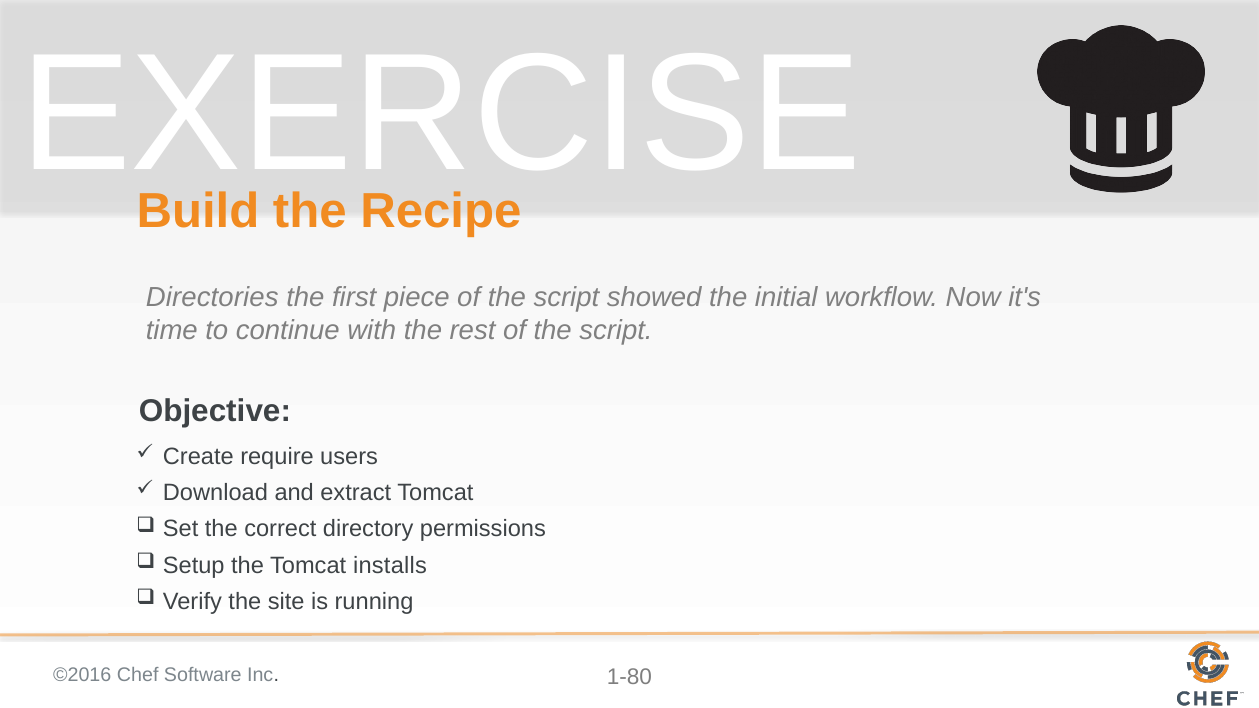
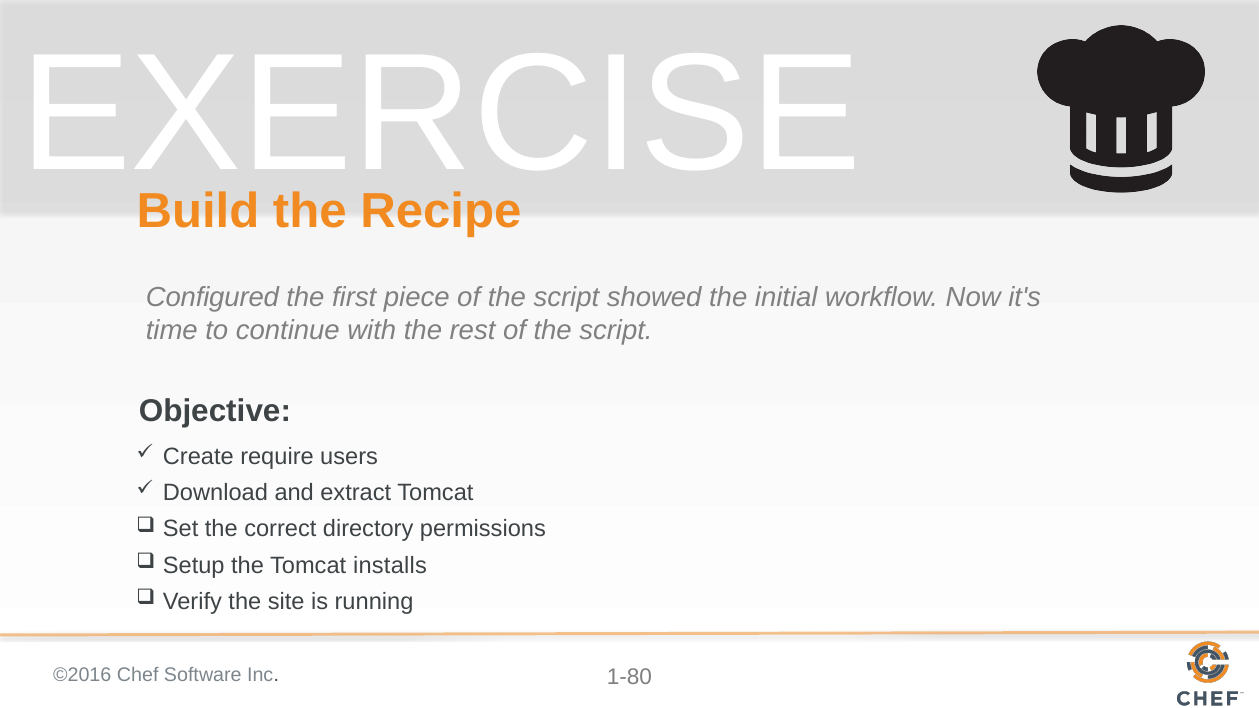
Directories: Directories -> Configured (212, 297)
